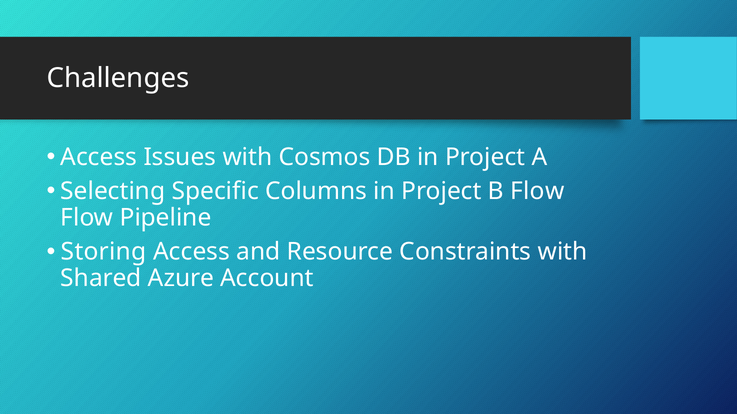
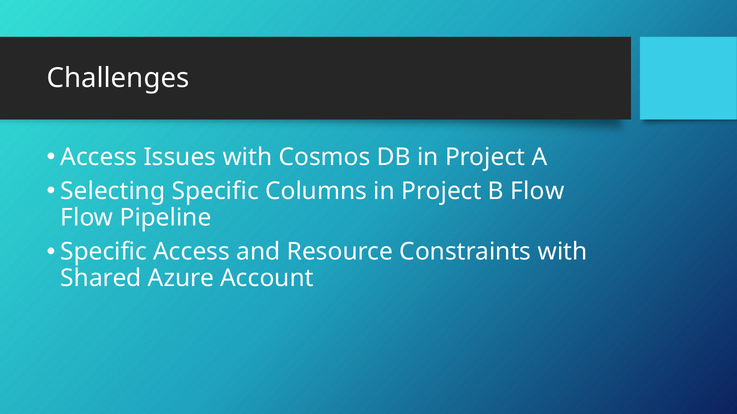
Storing: Storing -> Specific (104, 252)
